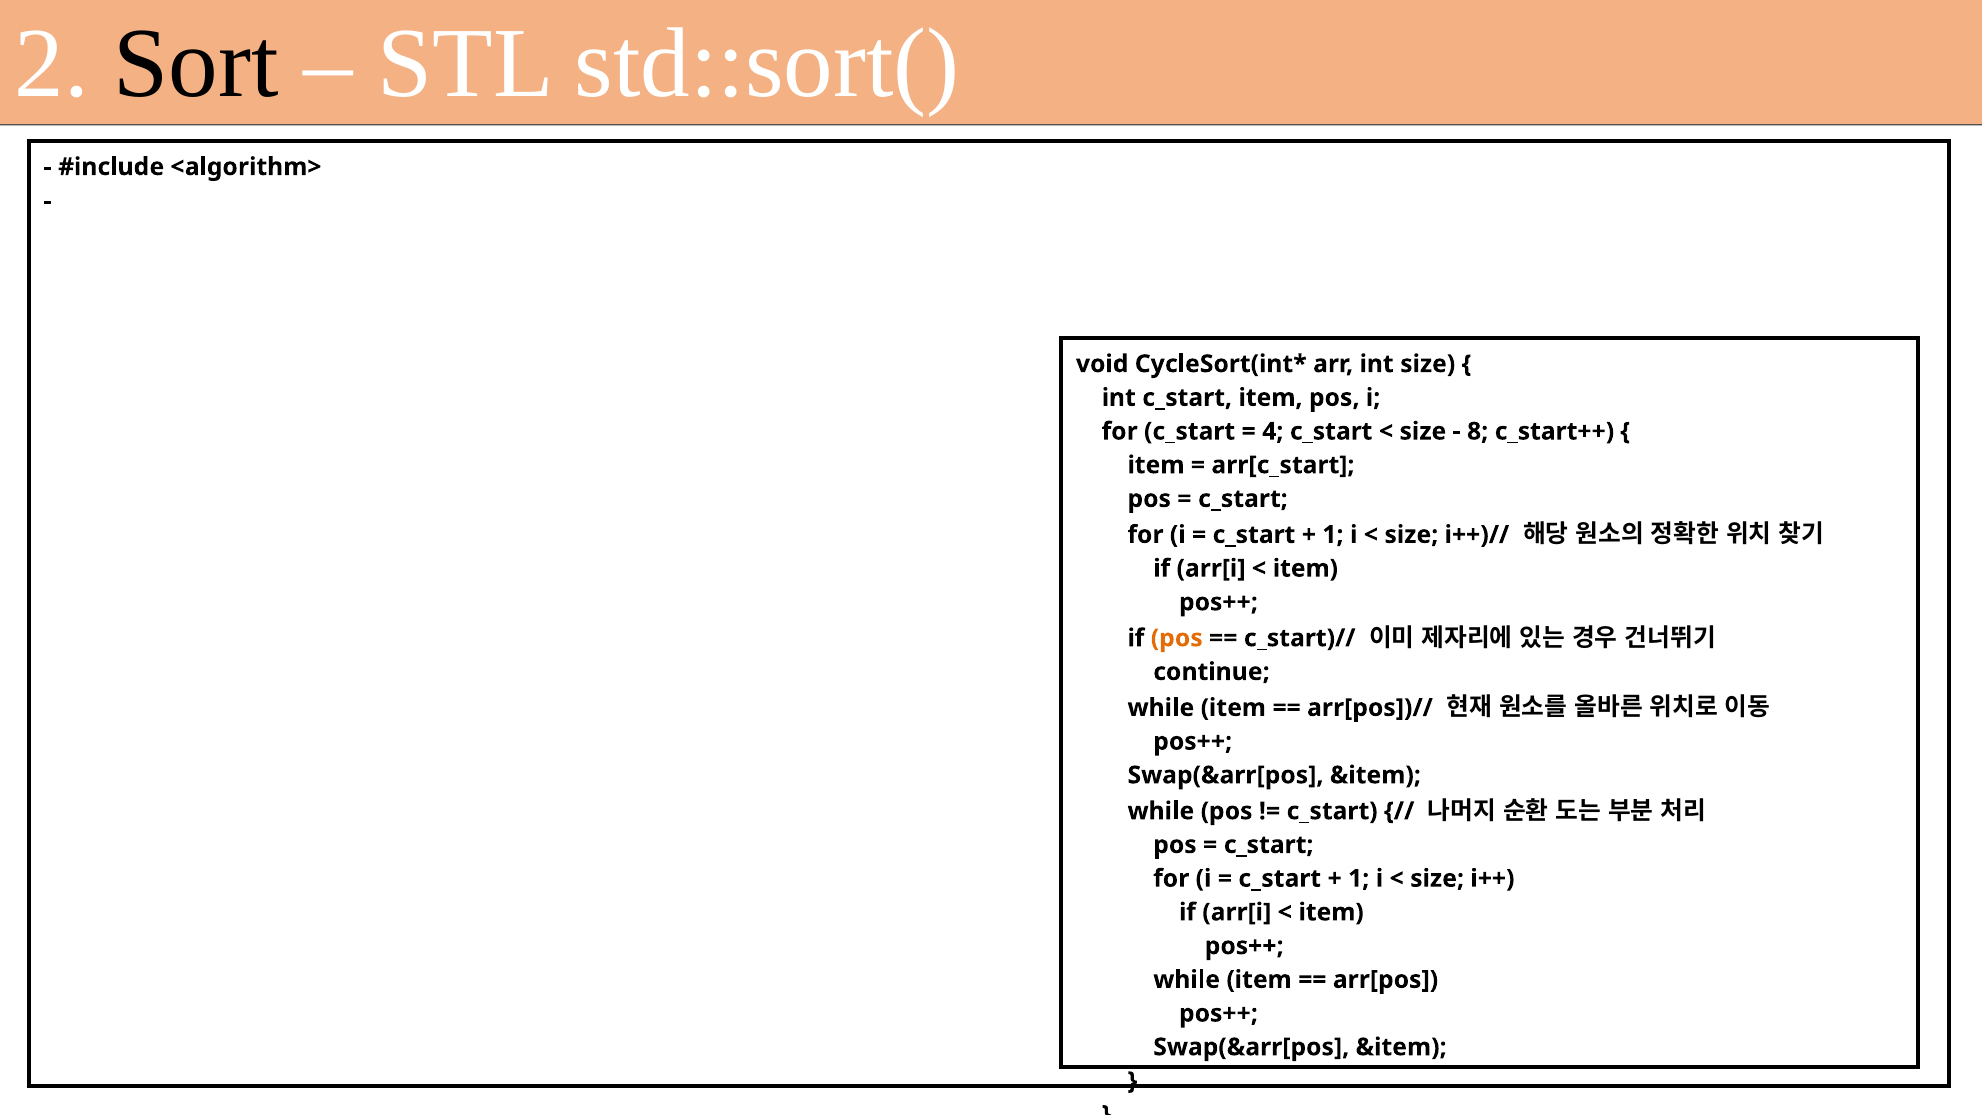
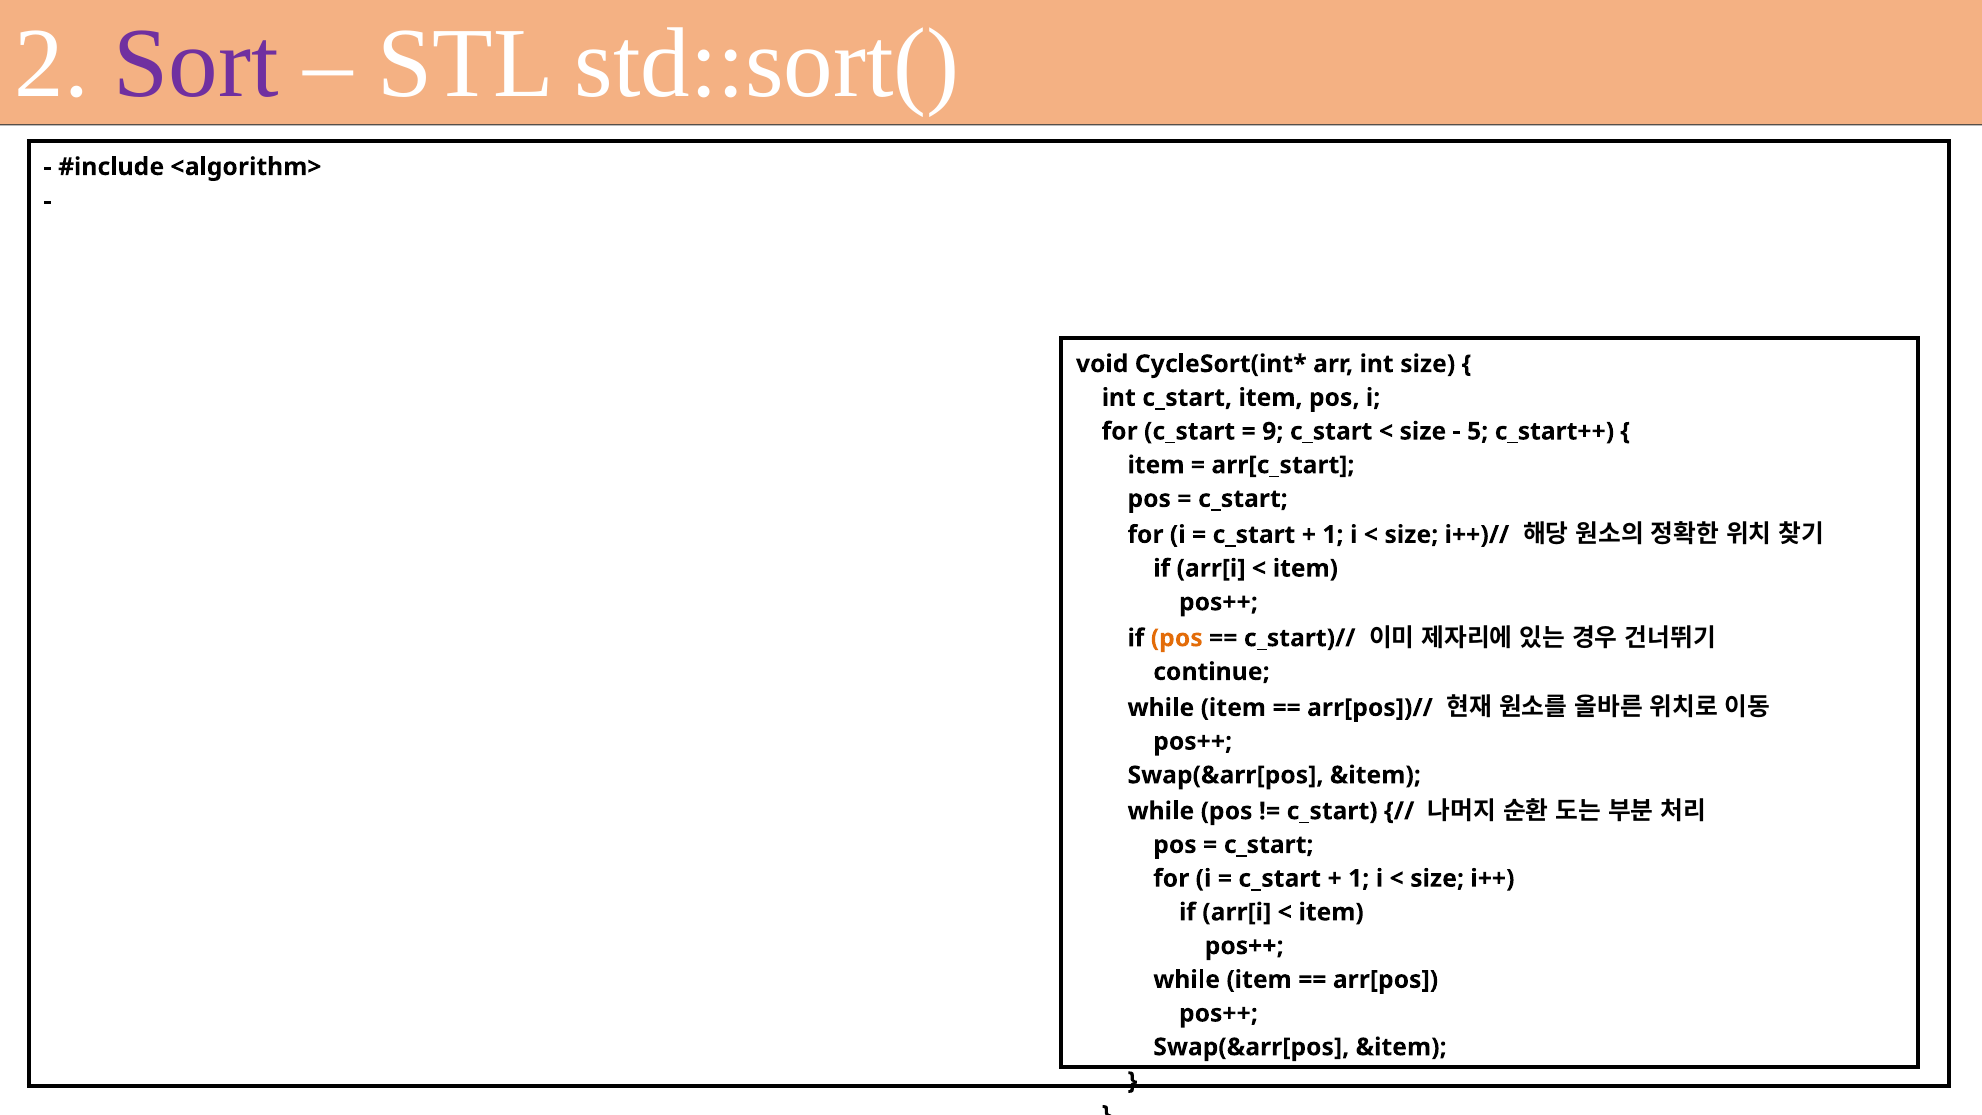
Sort colour: black -> purple (196, 64)
4: 4 -> 9 (1273, 431)
8: 8 -> 5 (1478, 431)
